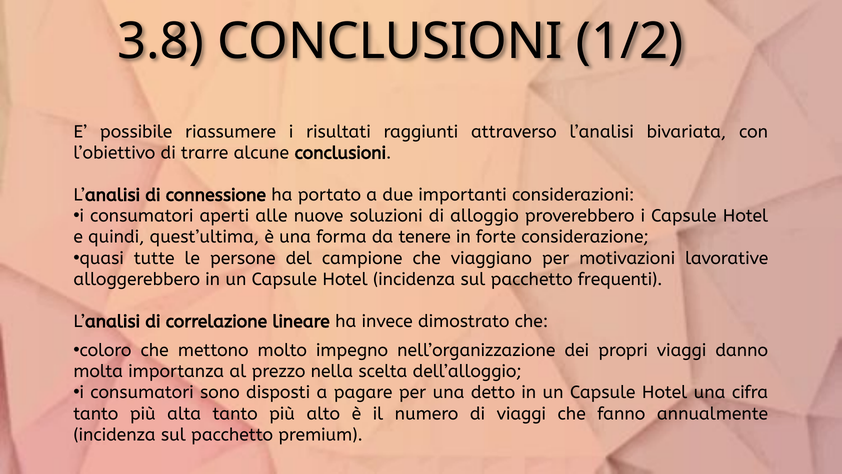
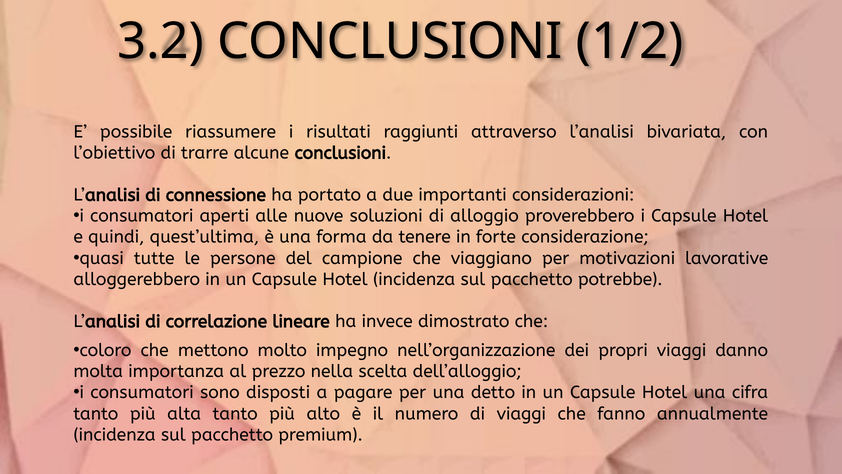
3.8: 3.8 -> 3.2 (161, 42)
frequenti: frequenti -> potrebbe (620, 279)
